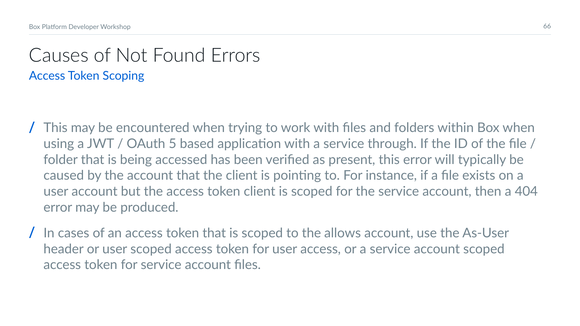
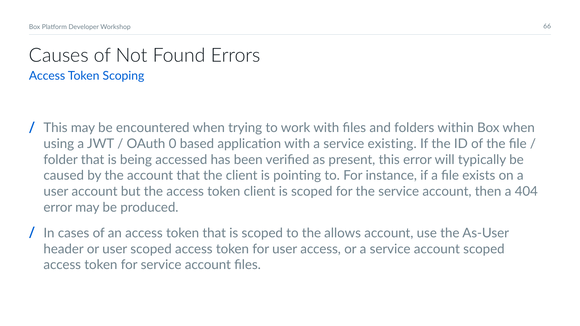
5: 5 -> 0 (173, 144)
through: through -> existing (392, 144)
